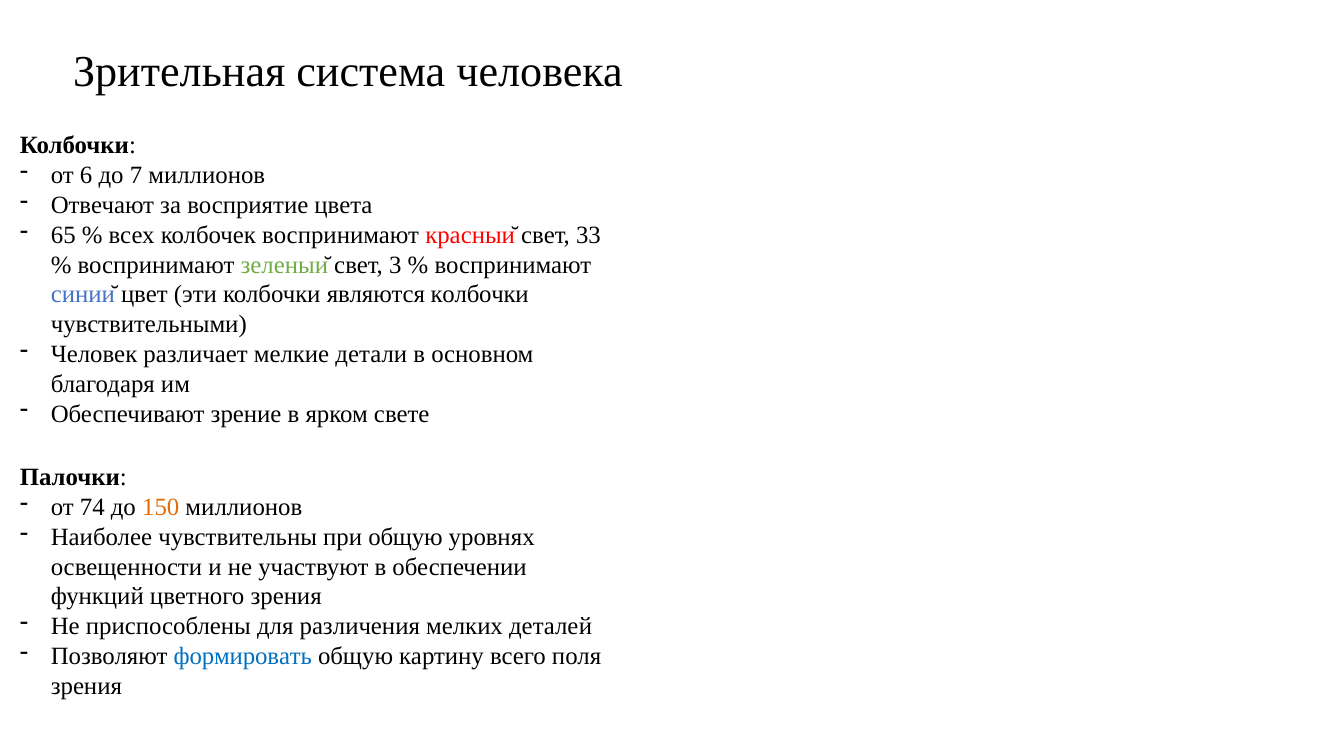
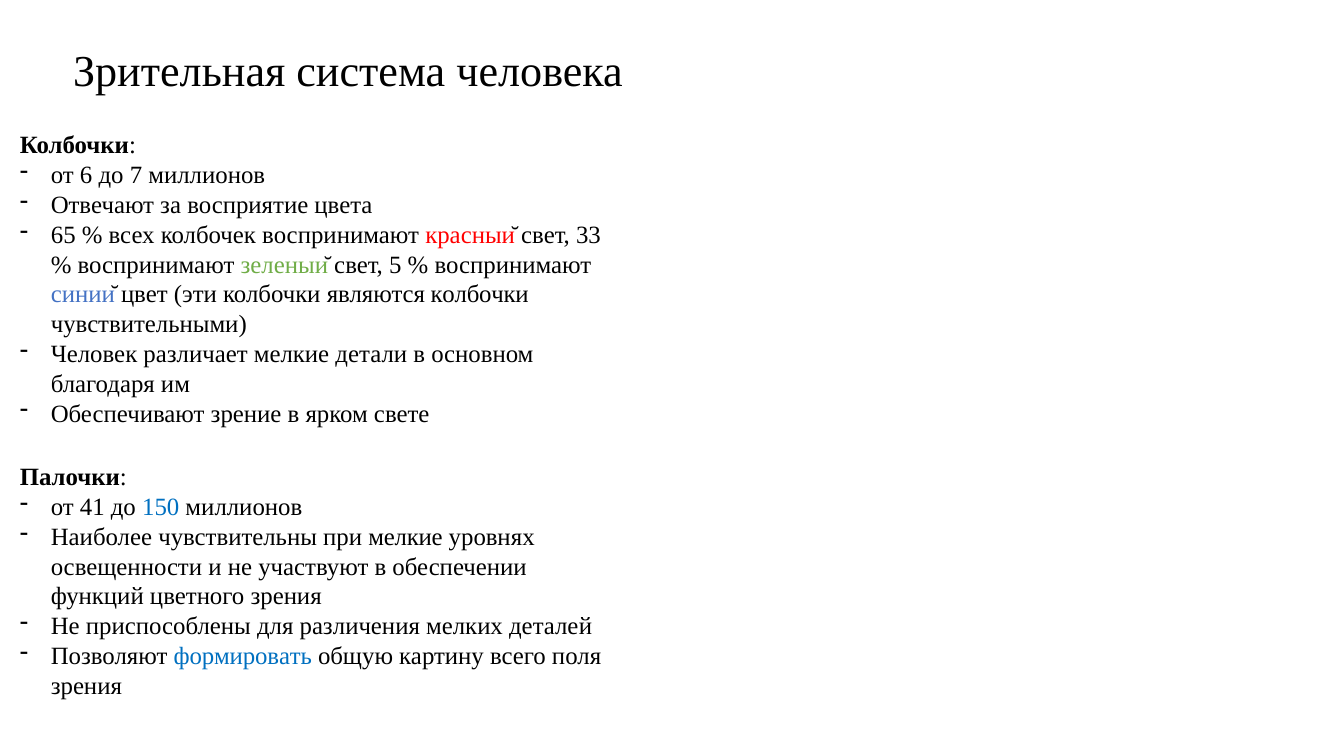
3: 3 -> 5 (395, 265)
74: 74 -> 41 (92, 507)
150 colour: orange -> blue (161, 507)
при общую: общую -> мелкие (406, 537)
